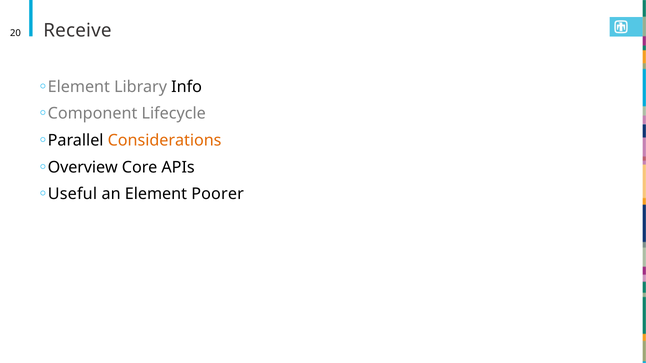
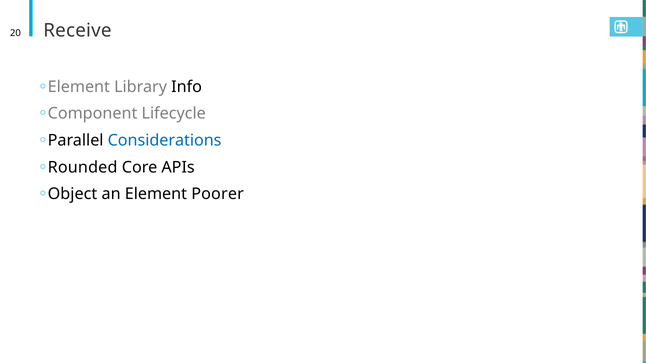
Considerations colour: orange -> blue (165, 140)
Overview: Overview -> Rounded (83, 167)
Useful: Useful -> Object (73, 194)
